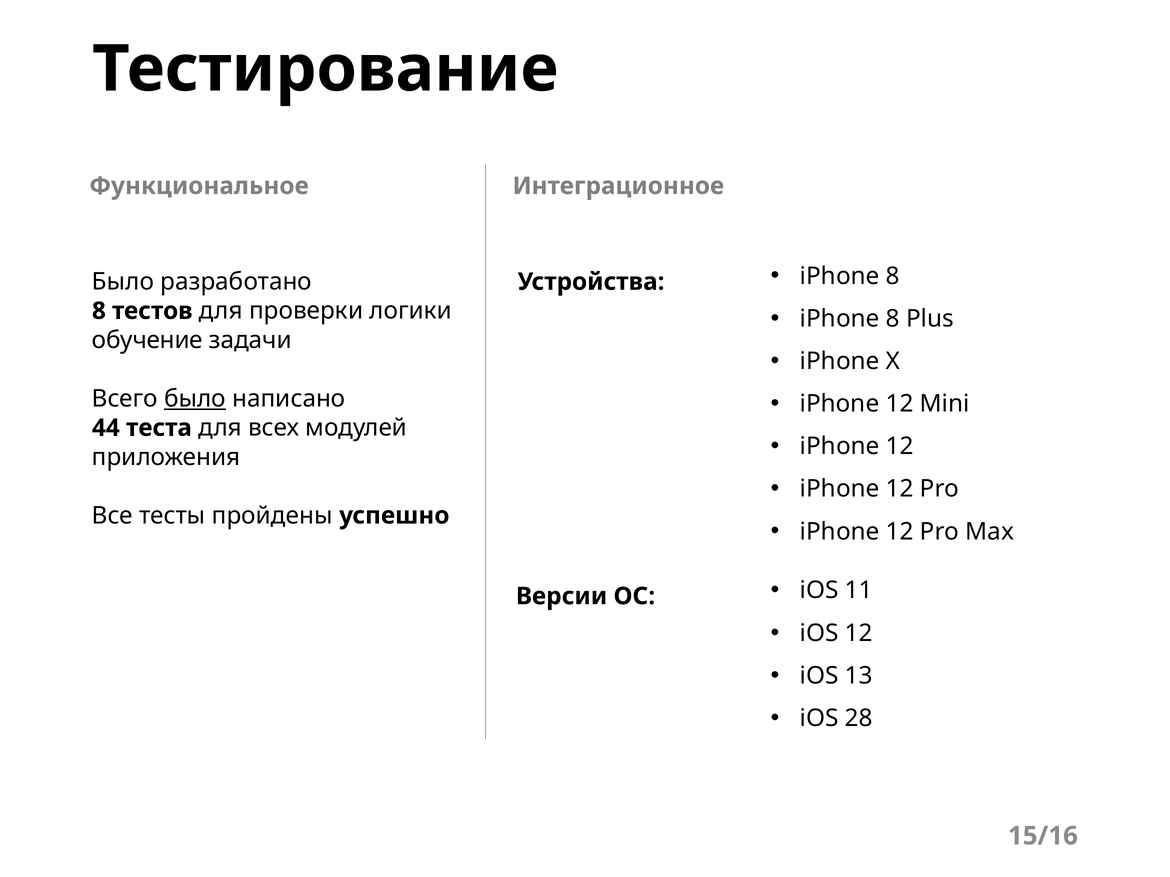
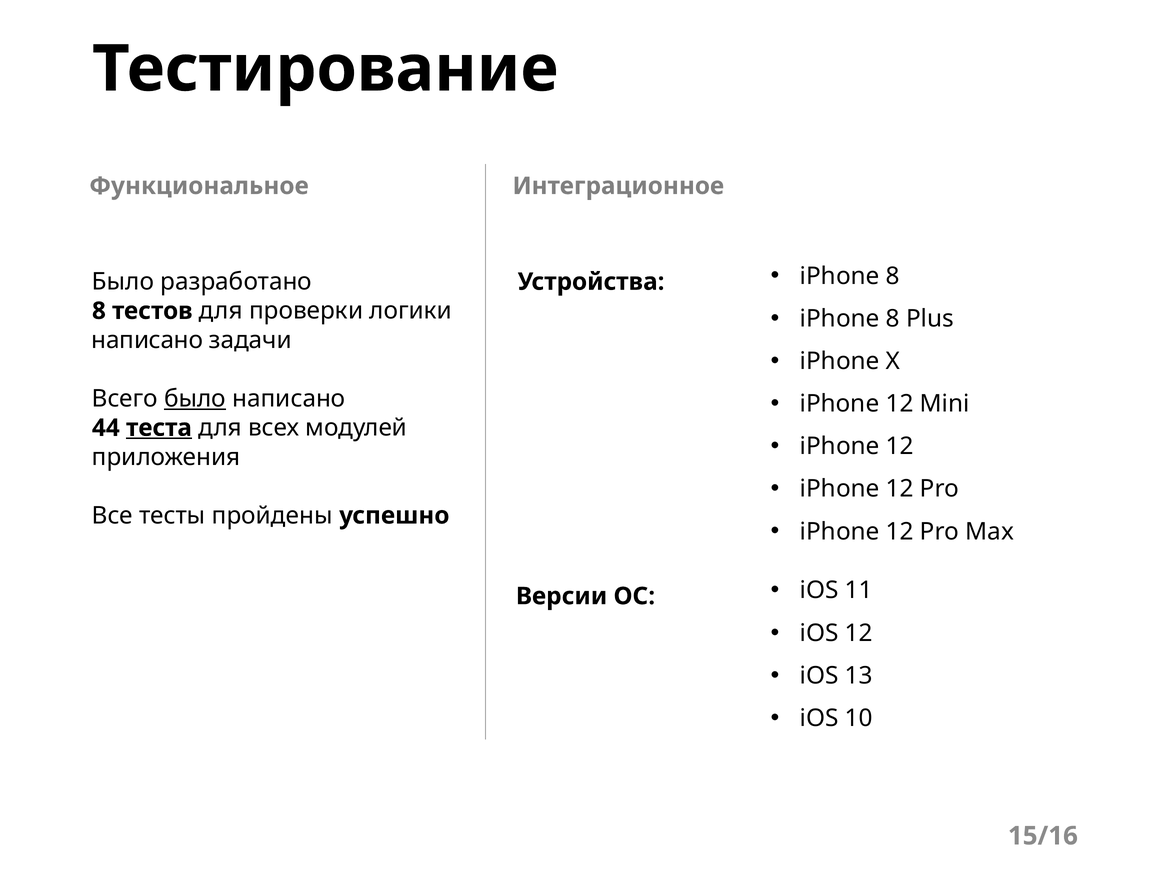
обучение: обучение -> написано (147, 340)
теста underline: none -> present (159, 428)
28: 28 -> 10 (859, 719)
